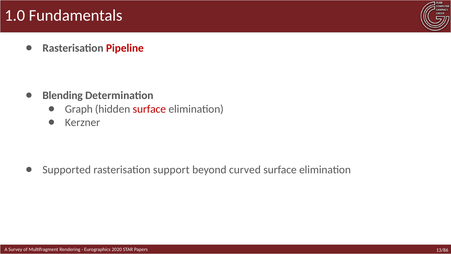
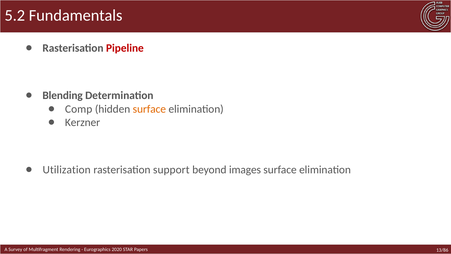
1.0: 1.0 -> 5.2 (15, 15)
Graph: Graph -> Comp (79, 109)
surface colour: red -> orange (149, 109)
Supported: Supported -> Utilization (67, 169)
curved: curved -> images (245, 169)
